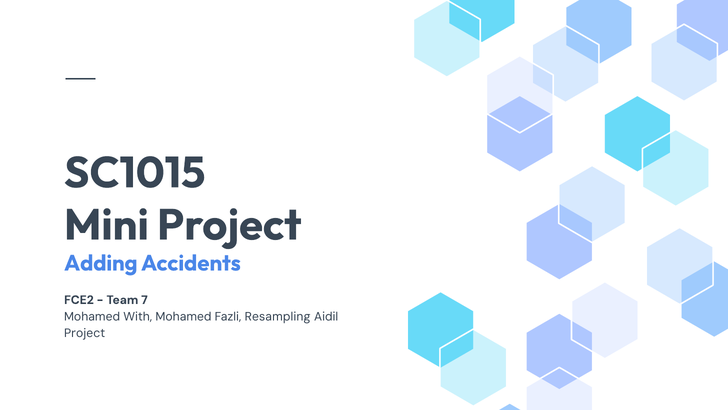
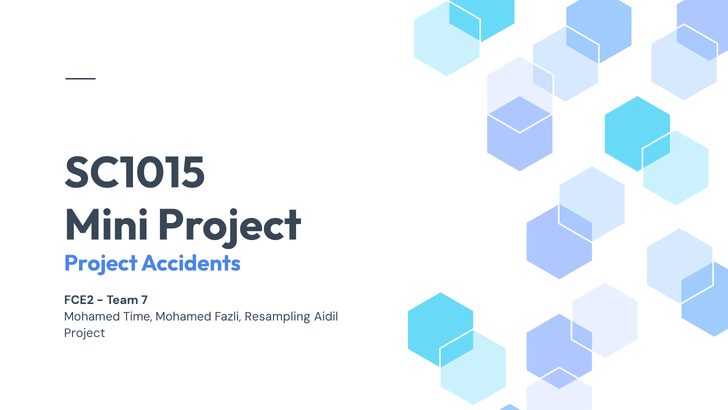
Adding: Adding -> Project (101, 263)
With: With -> Time (138, 316)
